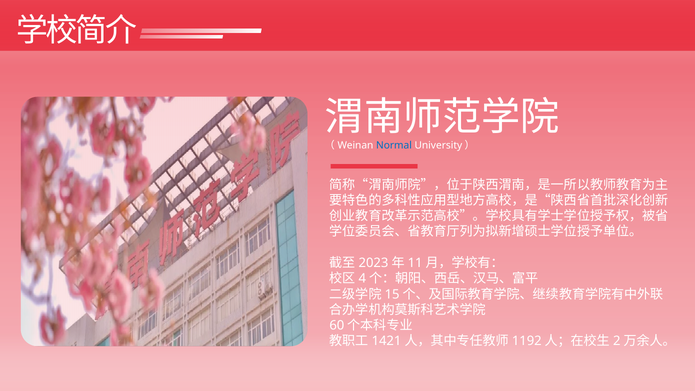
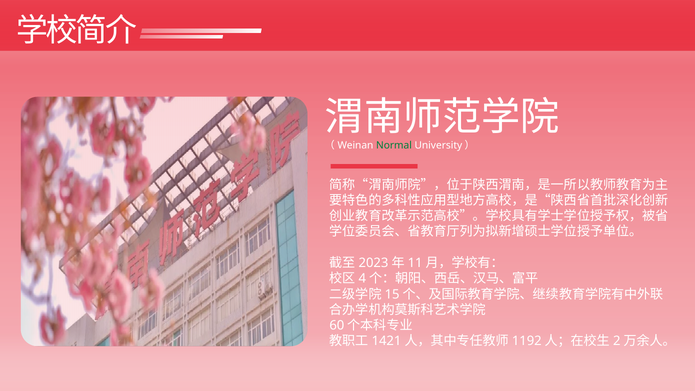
Normal colour: blue -> green (394, 146)
